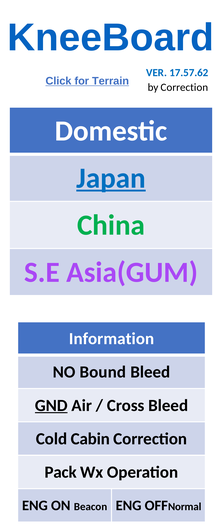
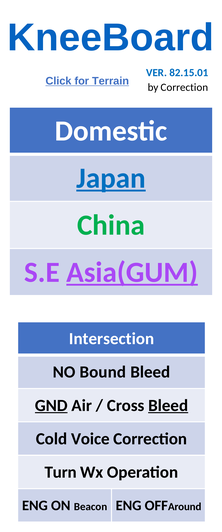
17.57.62: 17.57.62 -> 82.15.01 (189, 73)
Asia(GUM underline: none -> present (132, 272)
Information: Information -> Intersection (112, 338)
Bleed underline: none -> present (168, 405)
Cabin: Cabin -> Voice (90, 438)
Pack: Pack -> Turn (61, 471)
Normal: Normal -> Around (185, 506)
